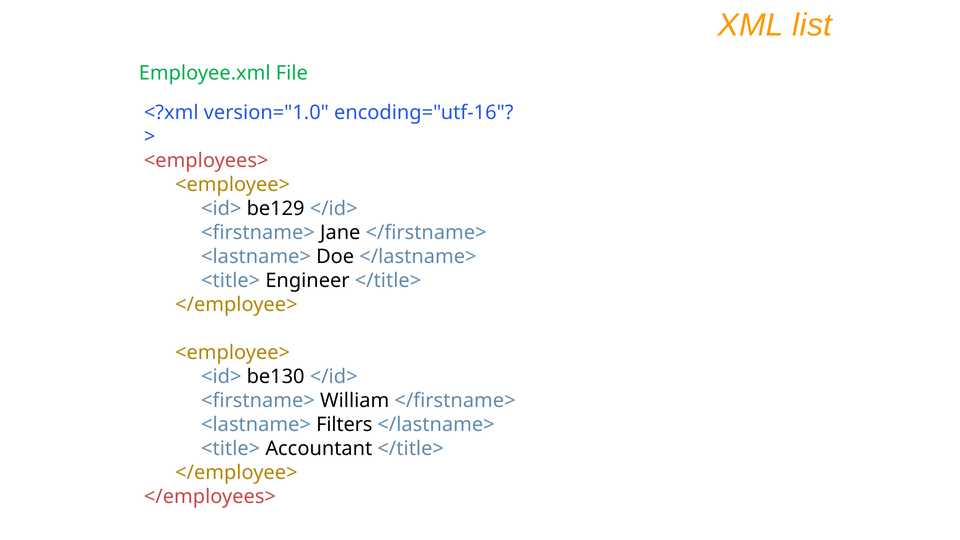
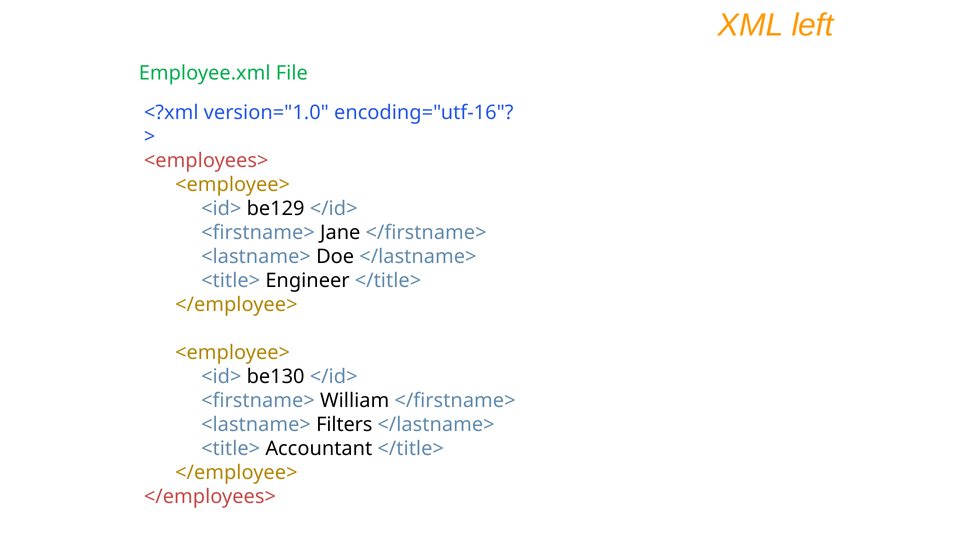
list: list -> left (813, 25)
